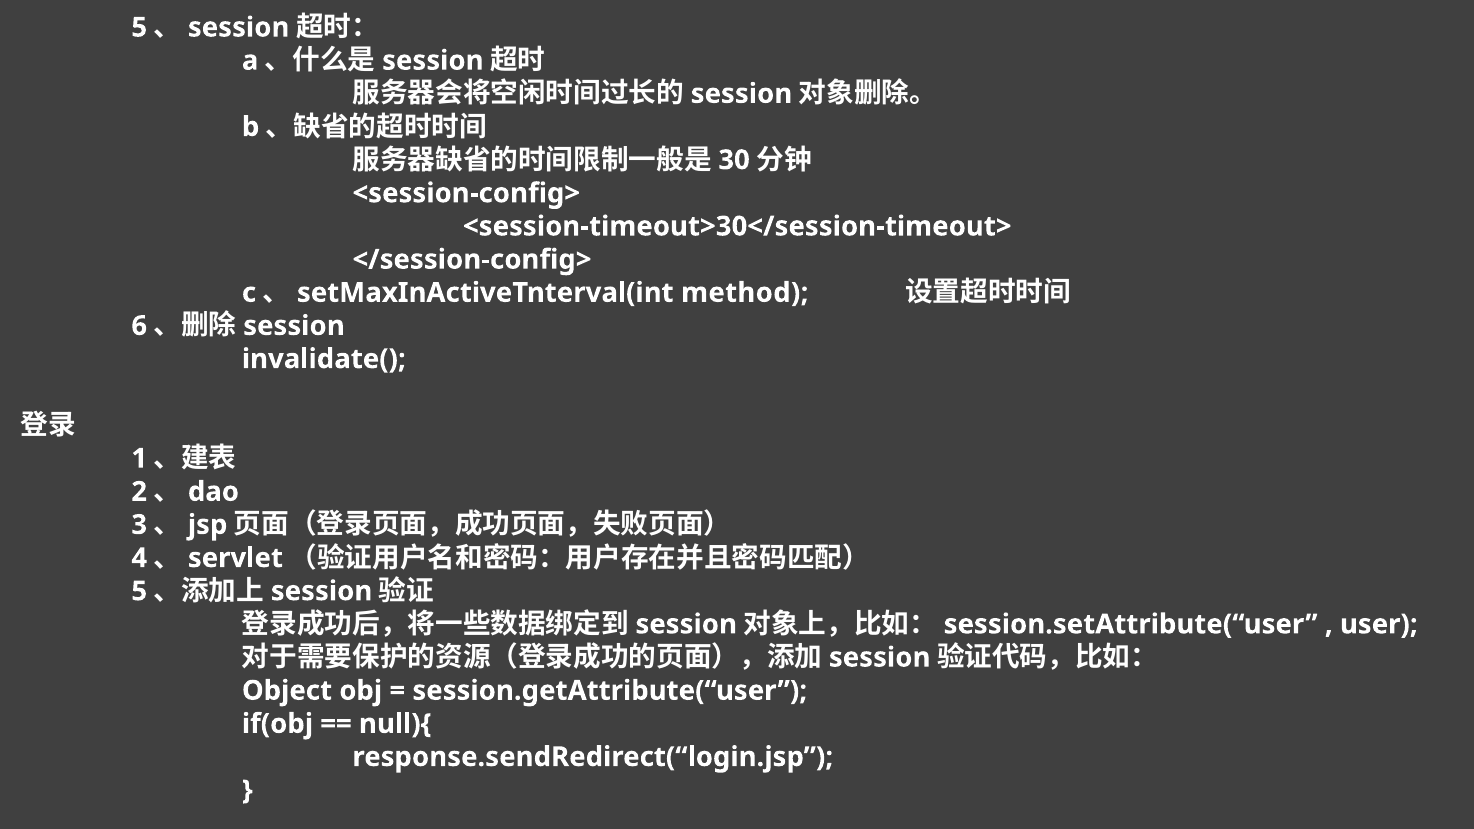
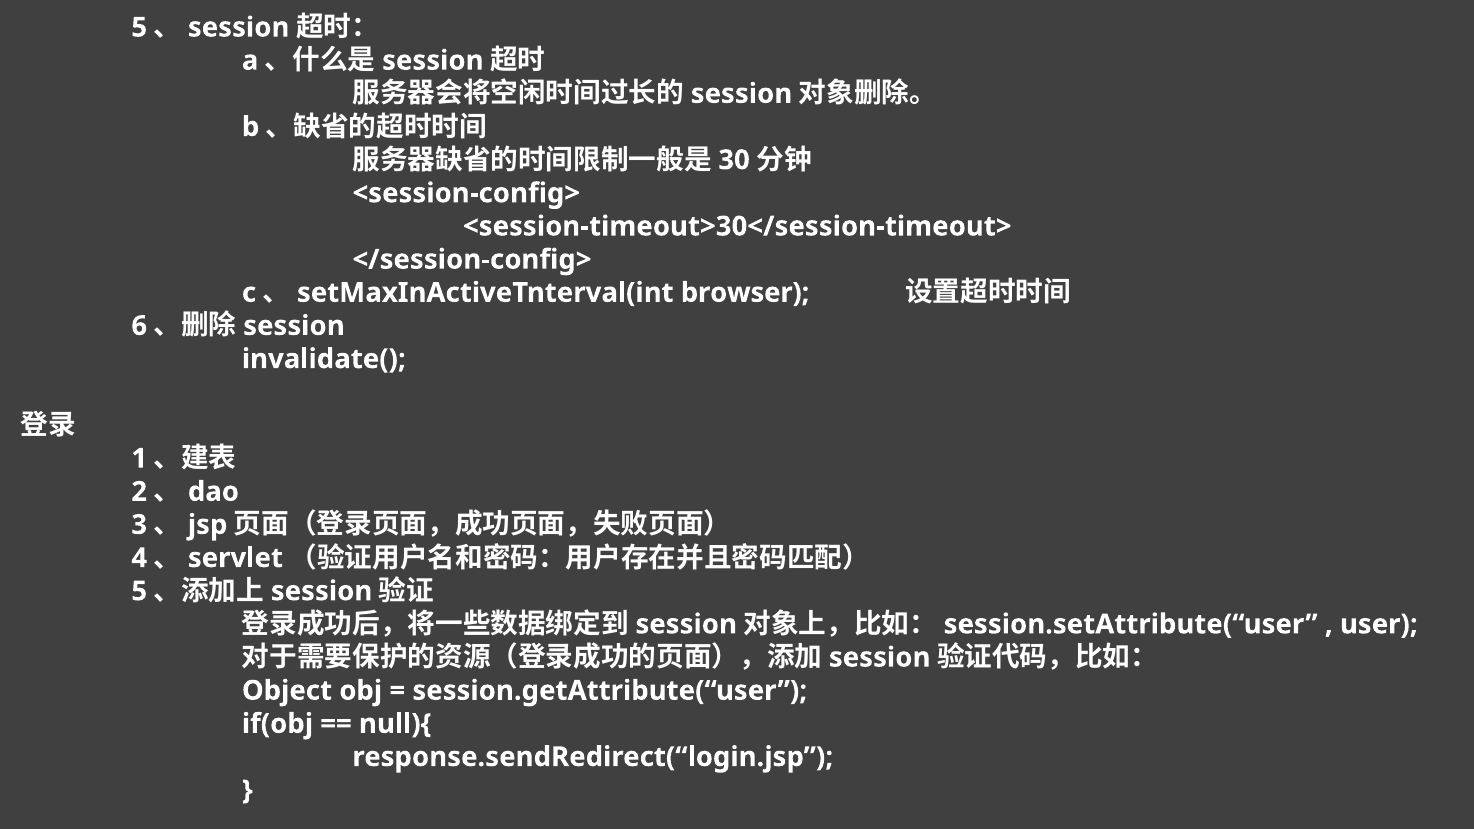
method: method -> browser (745, 293)
